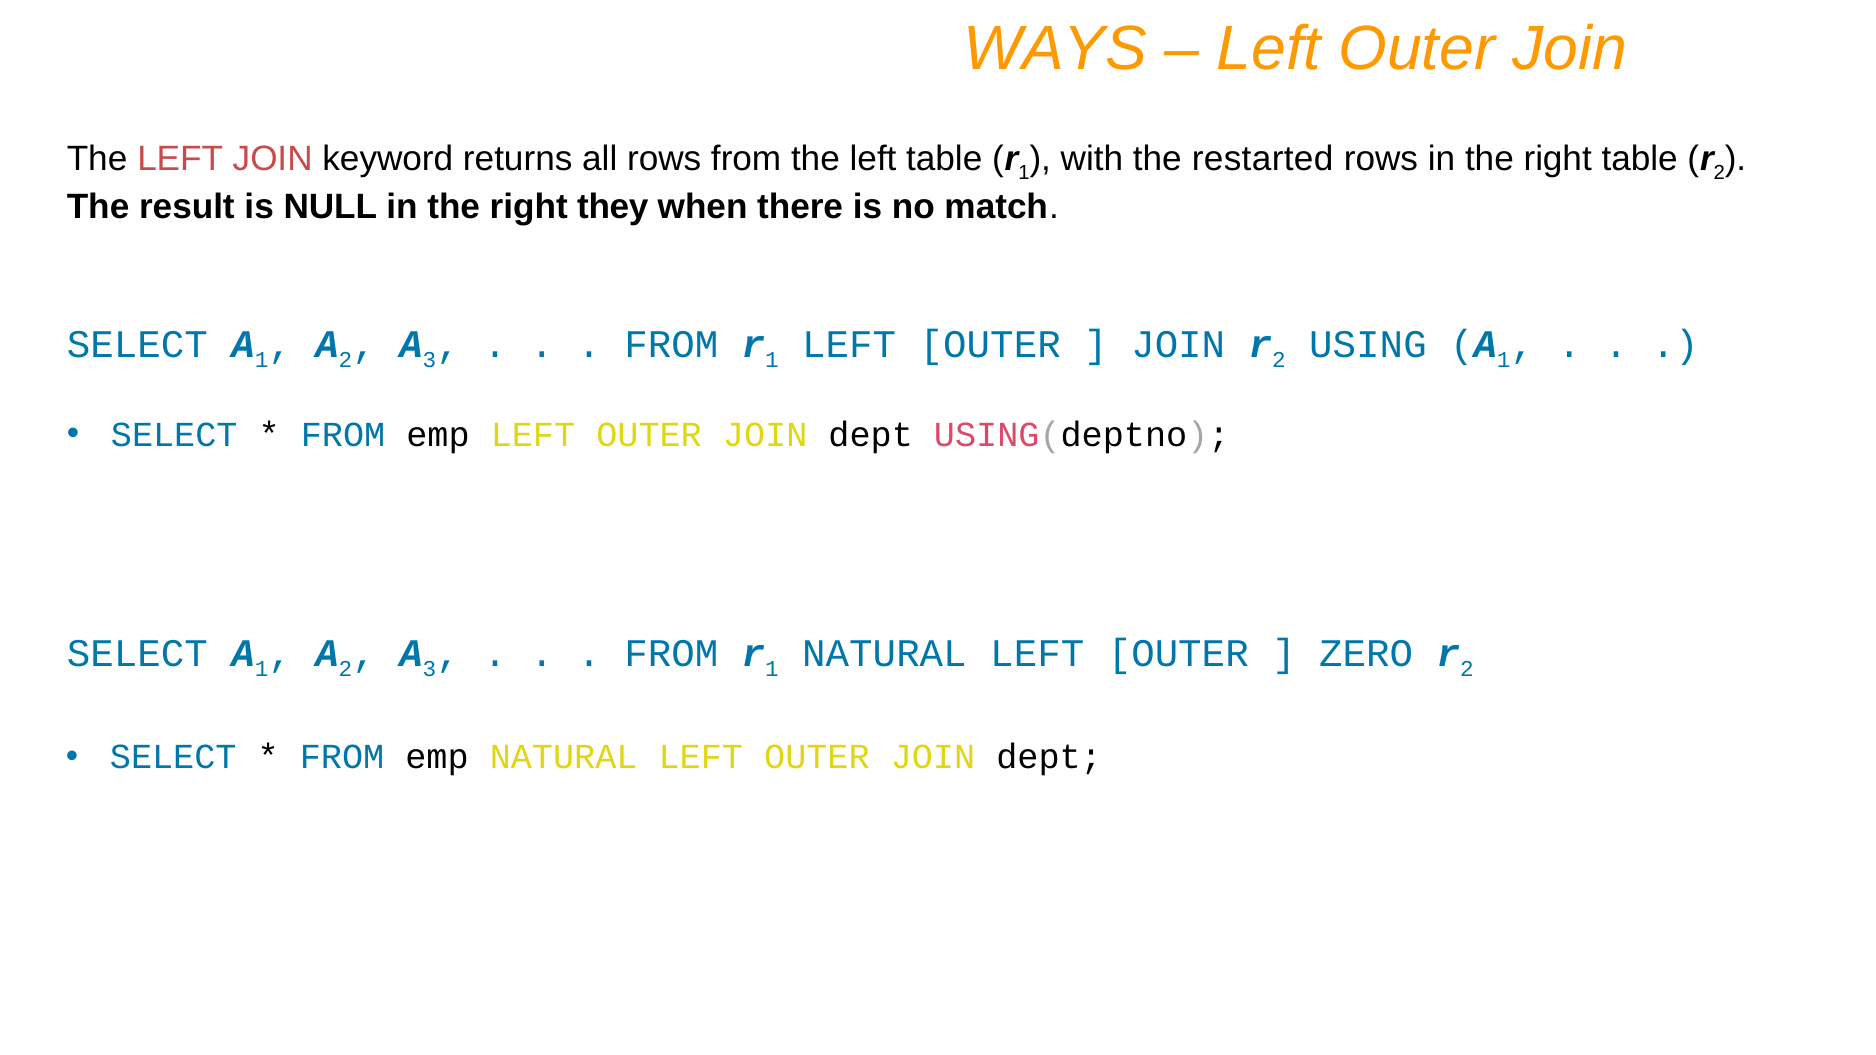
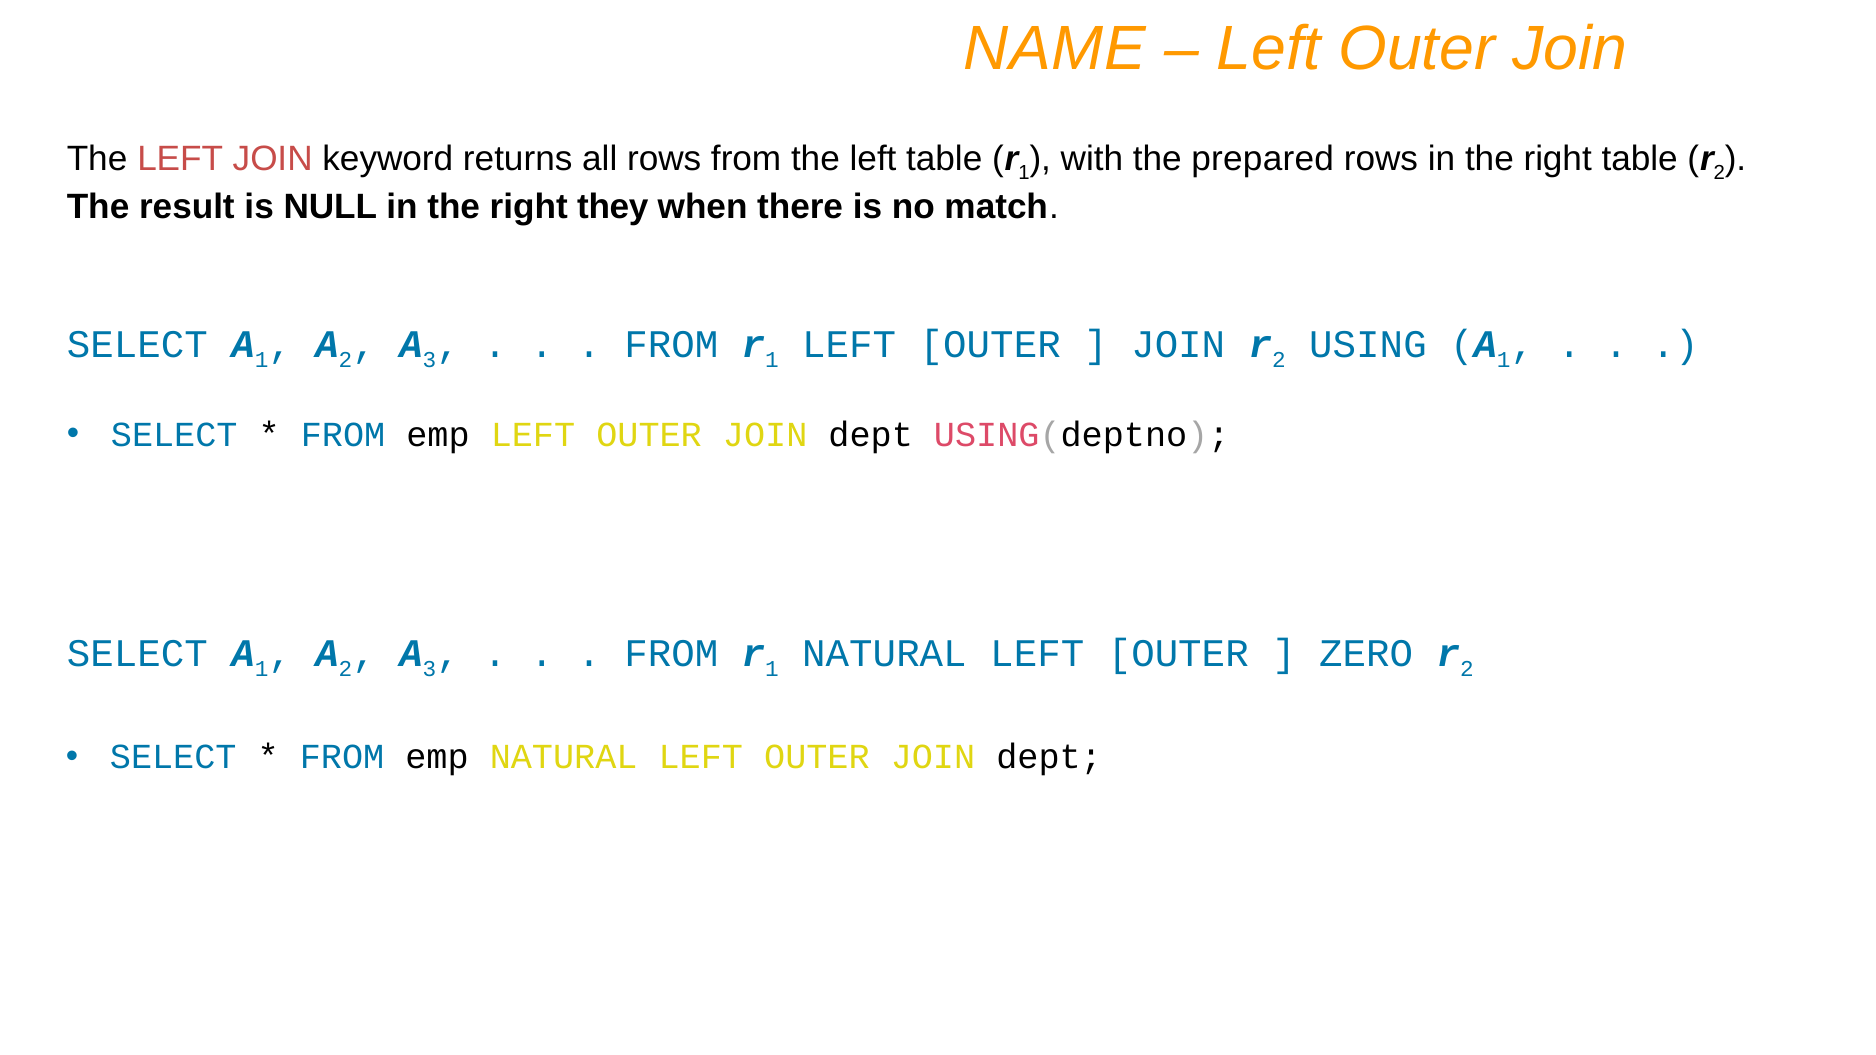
WAYS: WAYS -> NAME (1055, 49)
restarted: restarted -> prepared (1263, 159)
